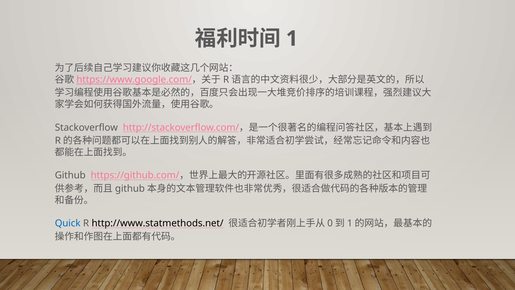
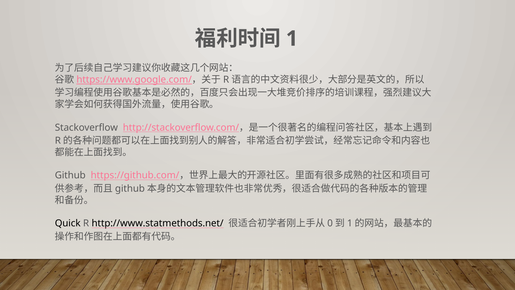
Quick colour: blue -> black (68, 223)
